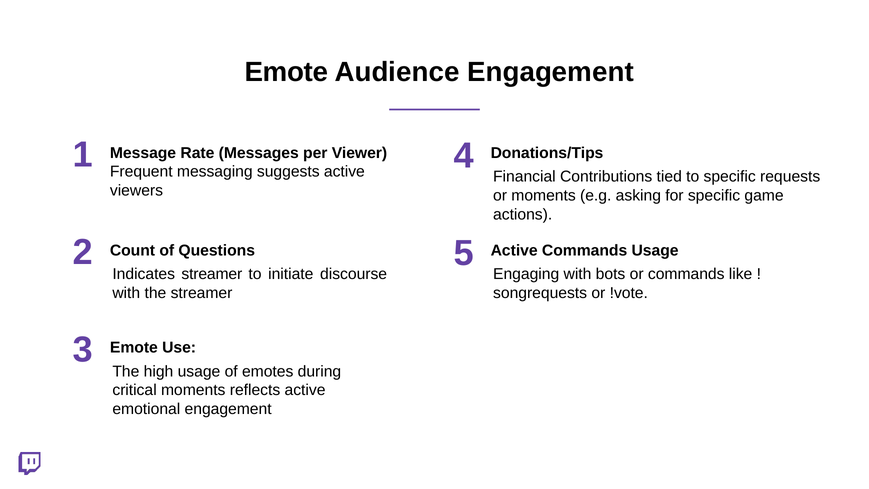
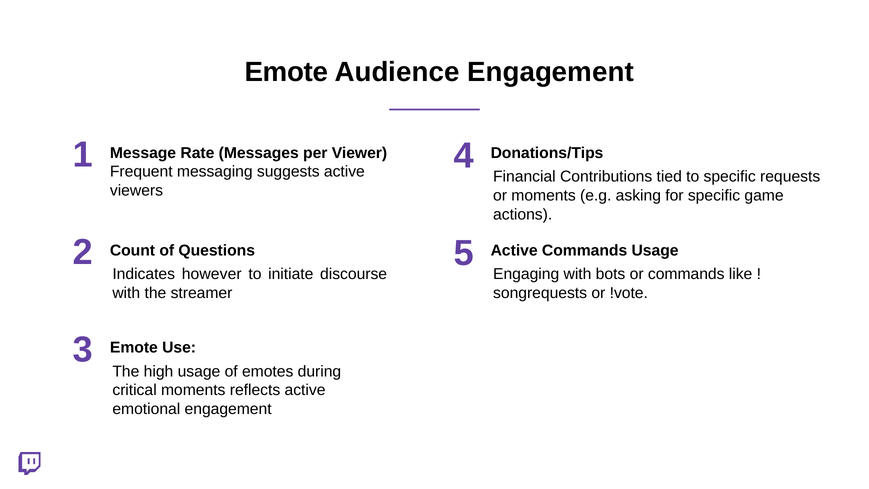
Indicates streamer: streamer -> however (212, 274)
